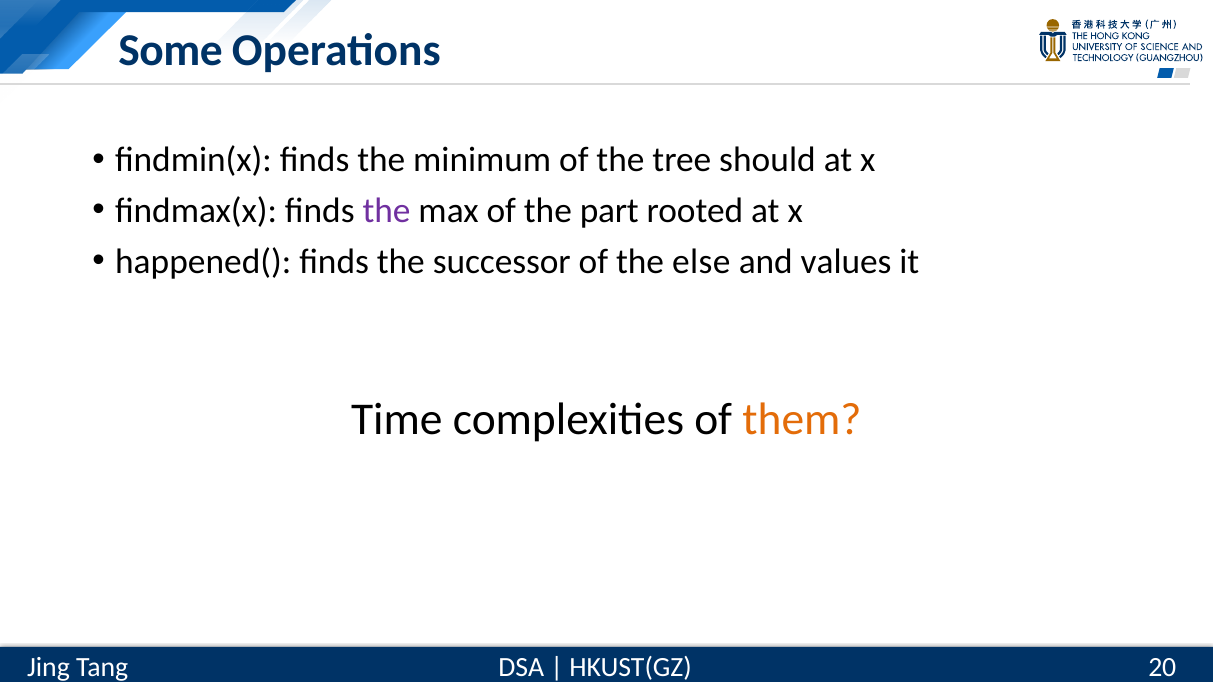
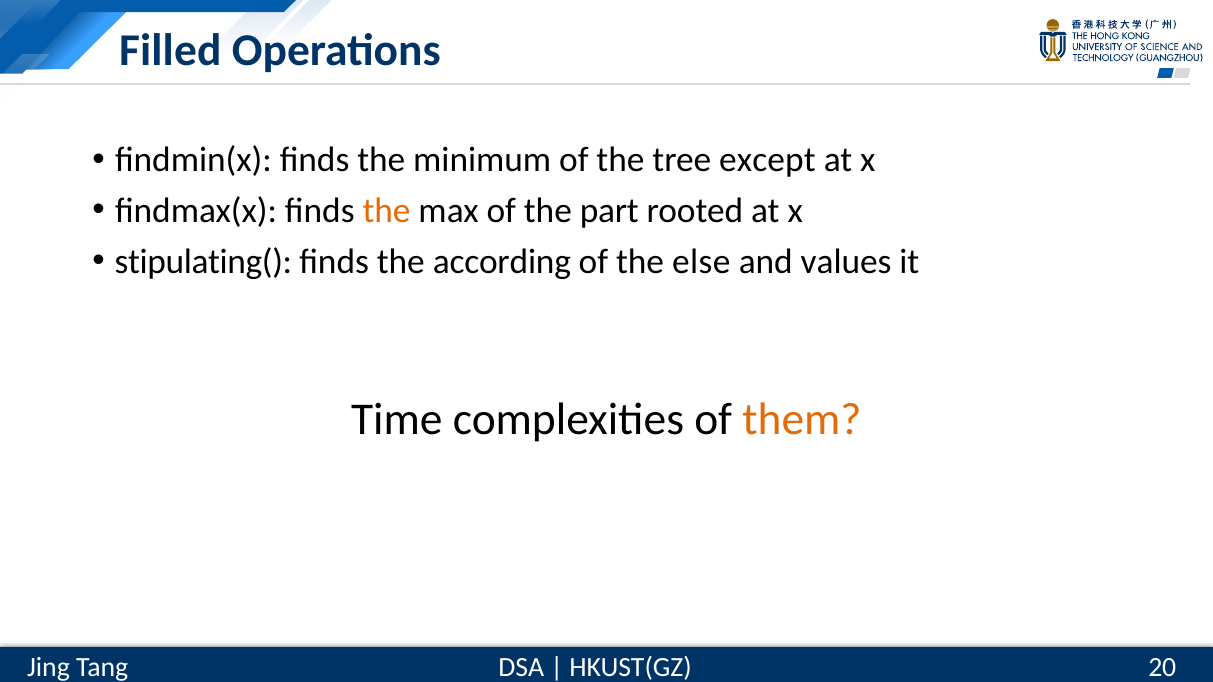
Some: Some -> Filled (170, 50)
should: should -> except (767, 160)
the colour: purple -> orange (387, 211)
happened(: happened( -> stipulating( (203, 262)
successor: successor -> according (502, 262)
